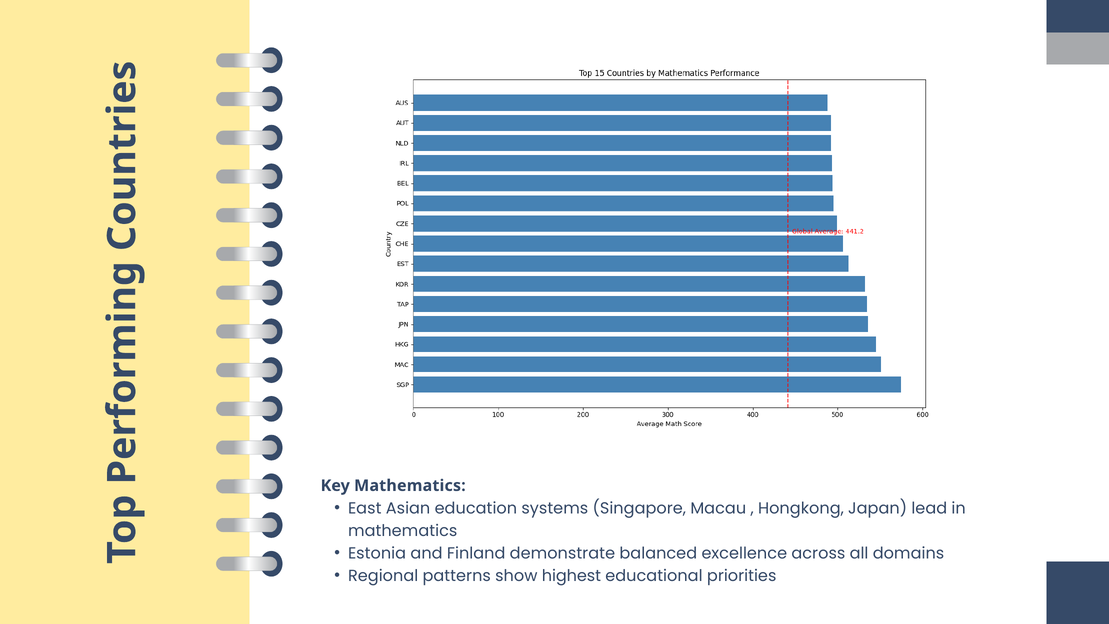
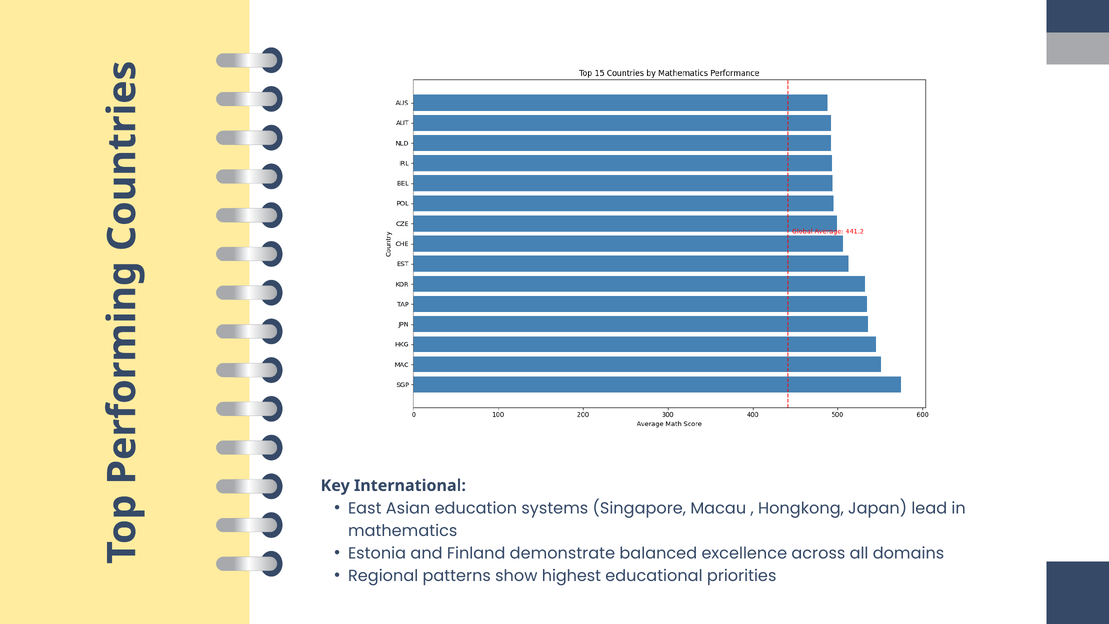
Key Mathematics: Mathematics -> International (410, 486)
